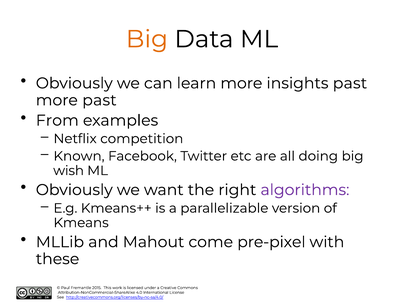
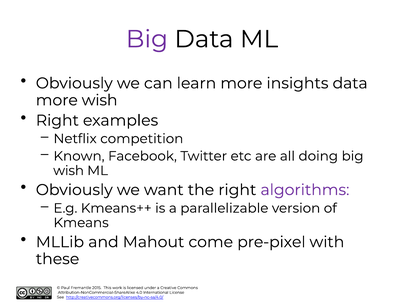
Big colour: orange -> purple (147, 39)
insights past: past -> data (350, 83)
more past: past -> wish (100, 100)
From: From -> Right (57, 120)
